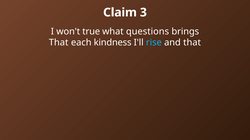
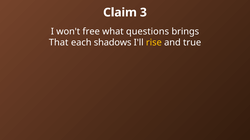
true: true -> free (91, 32)
kindness: kindness -> shadows (113, 43)
rise colour: light blue -> yellow (154, 43)
and that: that -> true (192, 43)
